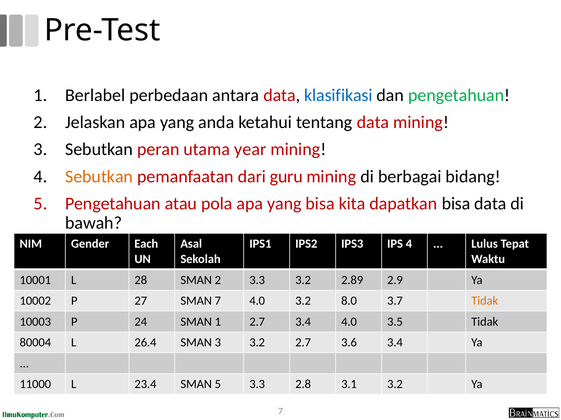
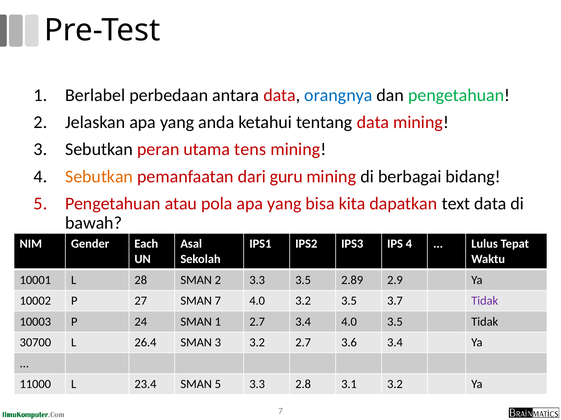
klasifikasi: klasifikasi -> orangnya (338, 95)
year: year -> tens (250, 150)
dapatkan bisa: bisa -> text (456, 204)
3.3 3.2: 3.2 -> 3.5 (303, 280)
3.2 8.0: 8.0 -> 3.5 (349, 301)
Tidak colour: orange -> purple (485, 301)
80004: 80004 -> 30700 (35, 343)
